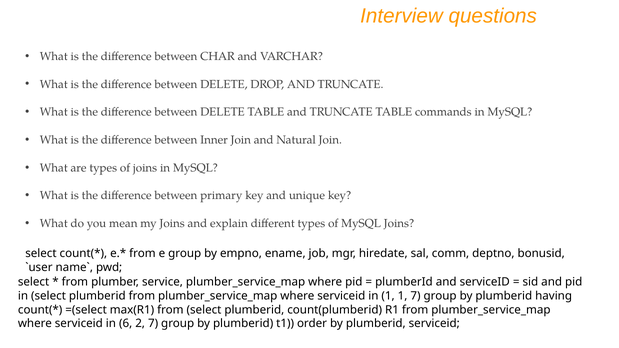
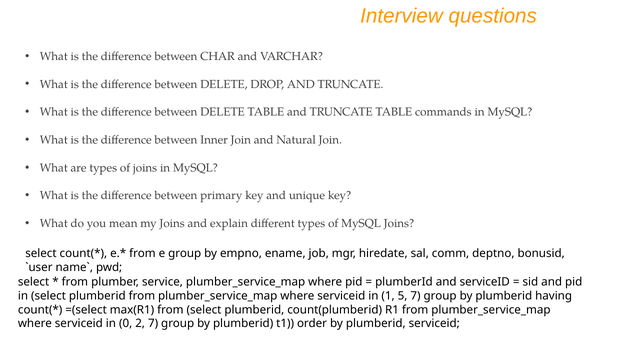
1 1: 1 -> 5 (403, 296)
6: 6 -> 0 (126, 324)
